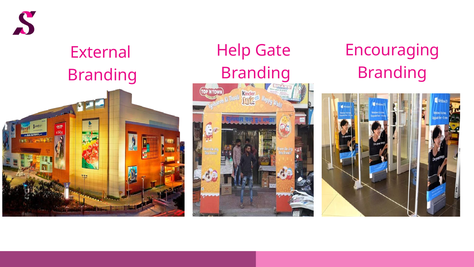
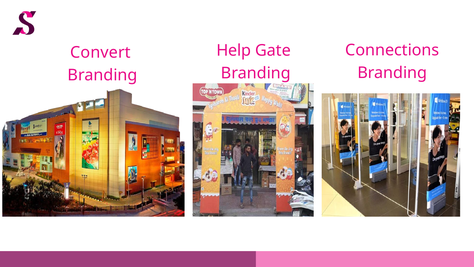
Encouraging: Encouraging -> Connections (392, 50)
External: External -> Convert (100, 53)
